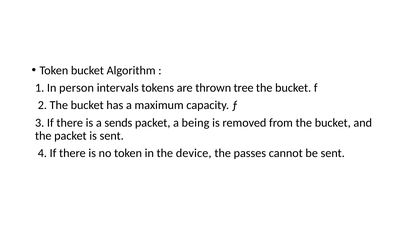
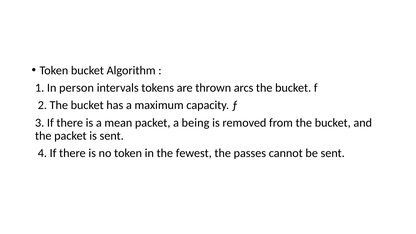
tree: tree -> arcs (244, 88)
sends: sends -> mean (118, 123)
device: device -> fewest (194, 153)
